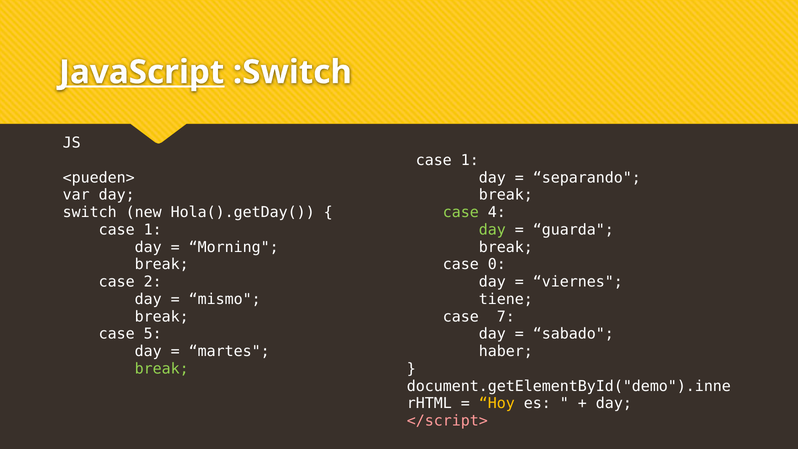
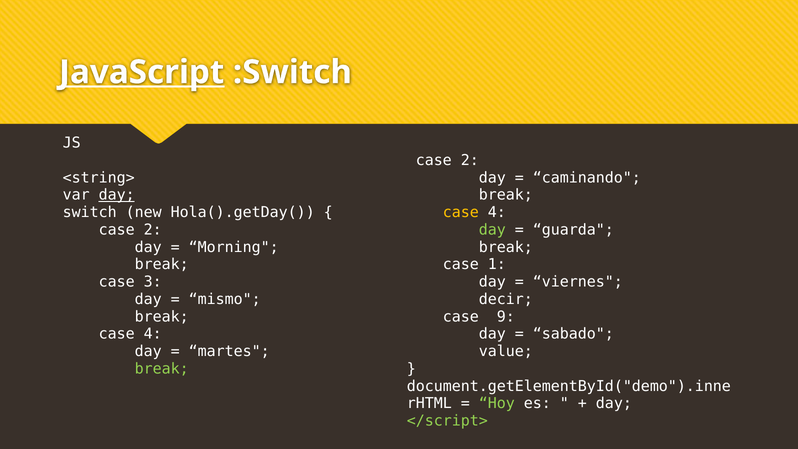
1: 1 -> 2 (470, 160)
<pueden>: <pueden> -> <string> (99, 178)
separando: separando -> caminando (587, 178)
day underline: none -> present (117, 195)
case colour: light green -> yellow (461, 212)
1: 1 -> 2 (153, 230)
0: 0 -> 1 (497, 264)
2: 2 -> 3 (153, 282)
tiene: tiene -> decir (506, 299)
7: 7 -> 9 (506, 317)
5: 5 -> 4 (153, 334)
haber: haber -> value (506, 351)
Hoy colour: yellow -> light green (497, 403)
</script> colour: pink -> light green (447, 421)
